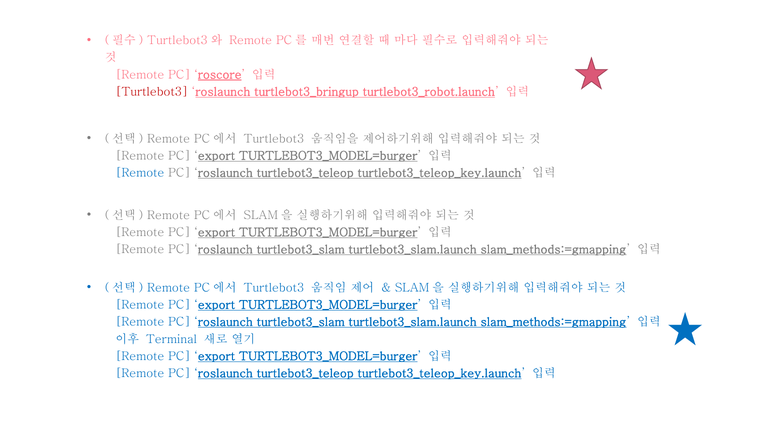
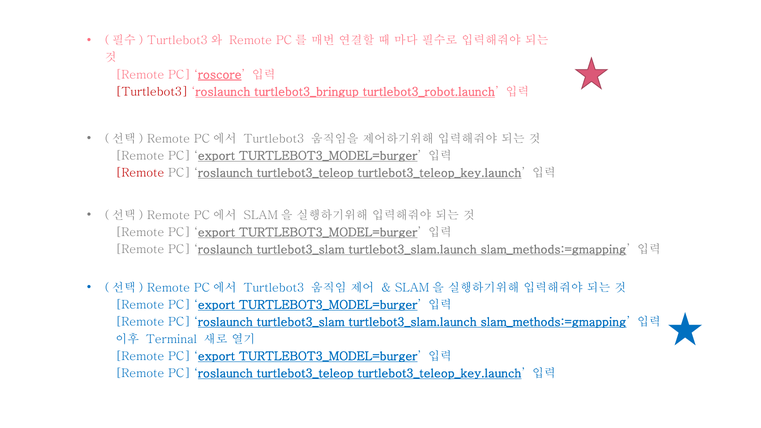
Remote colour: blue -> red (140, 173)
